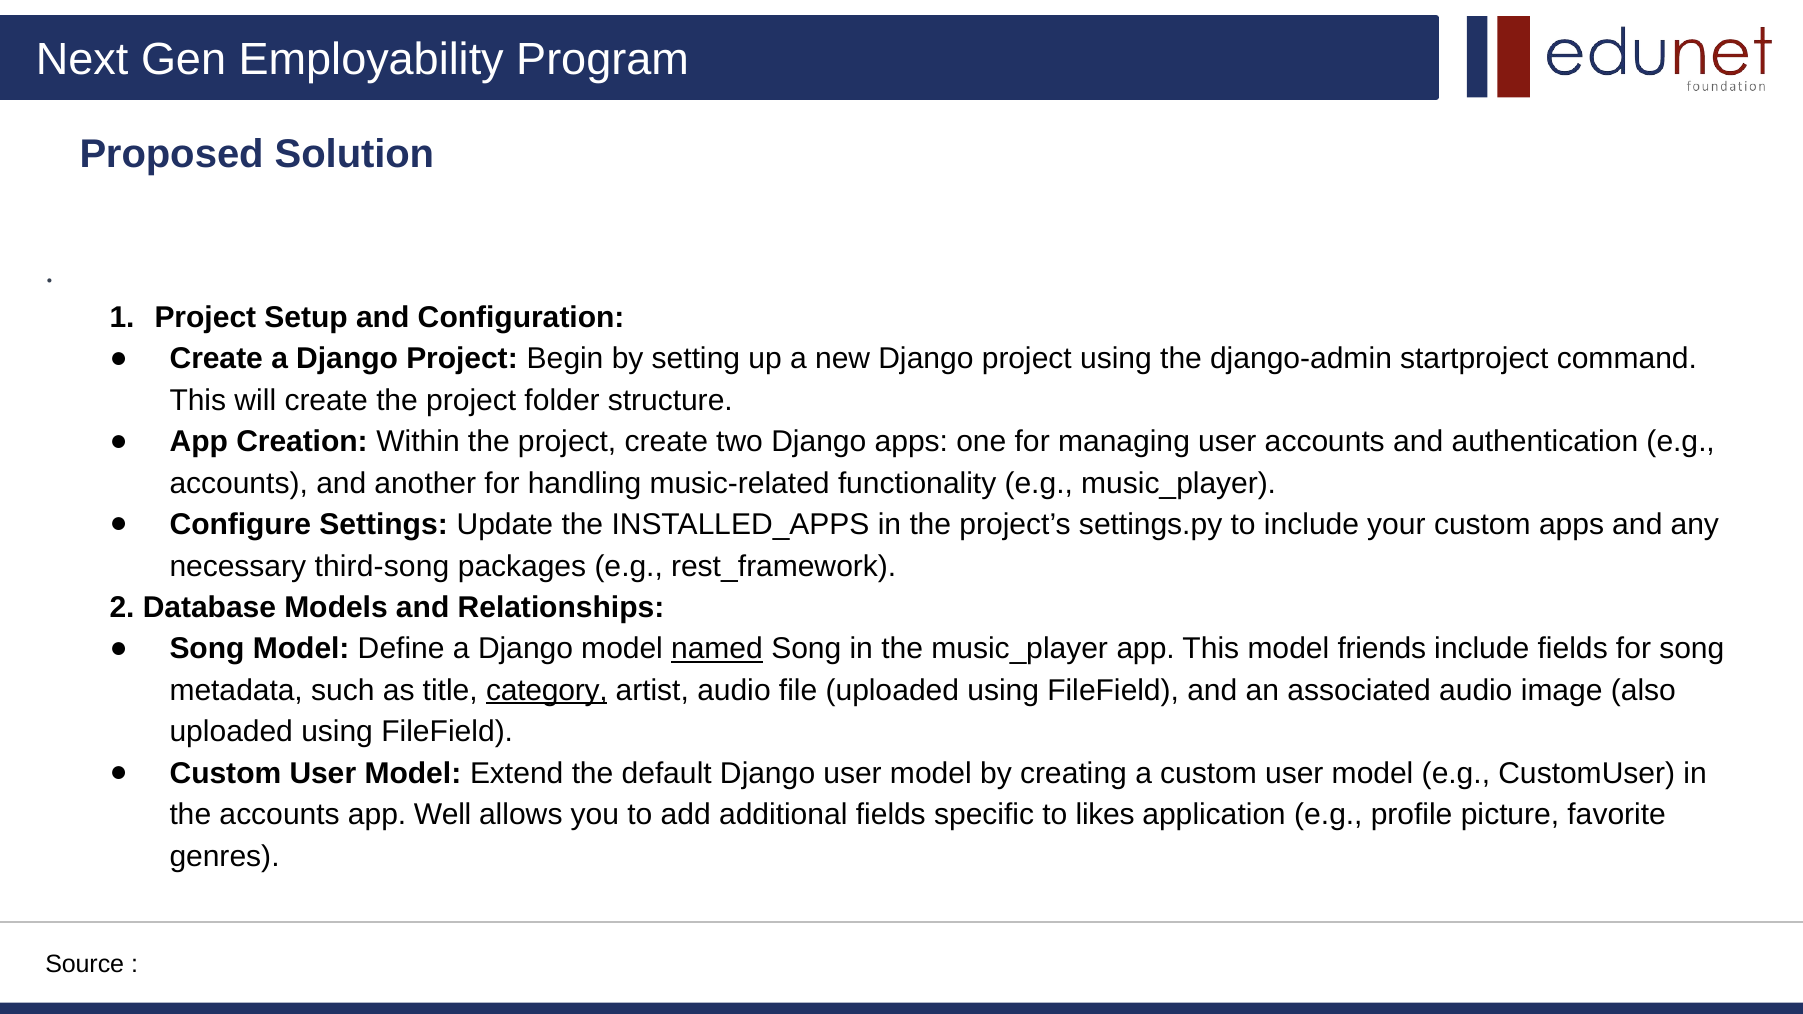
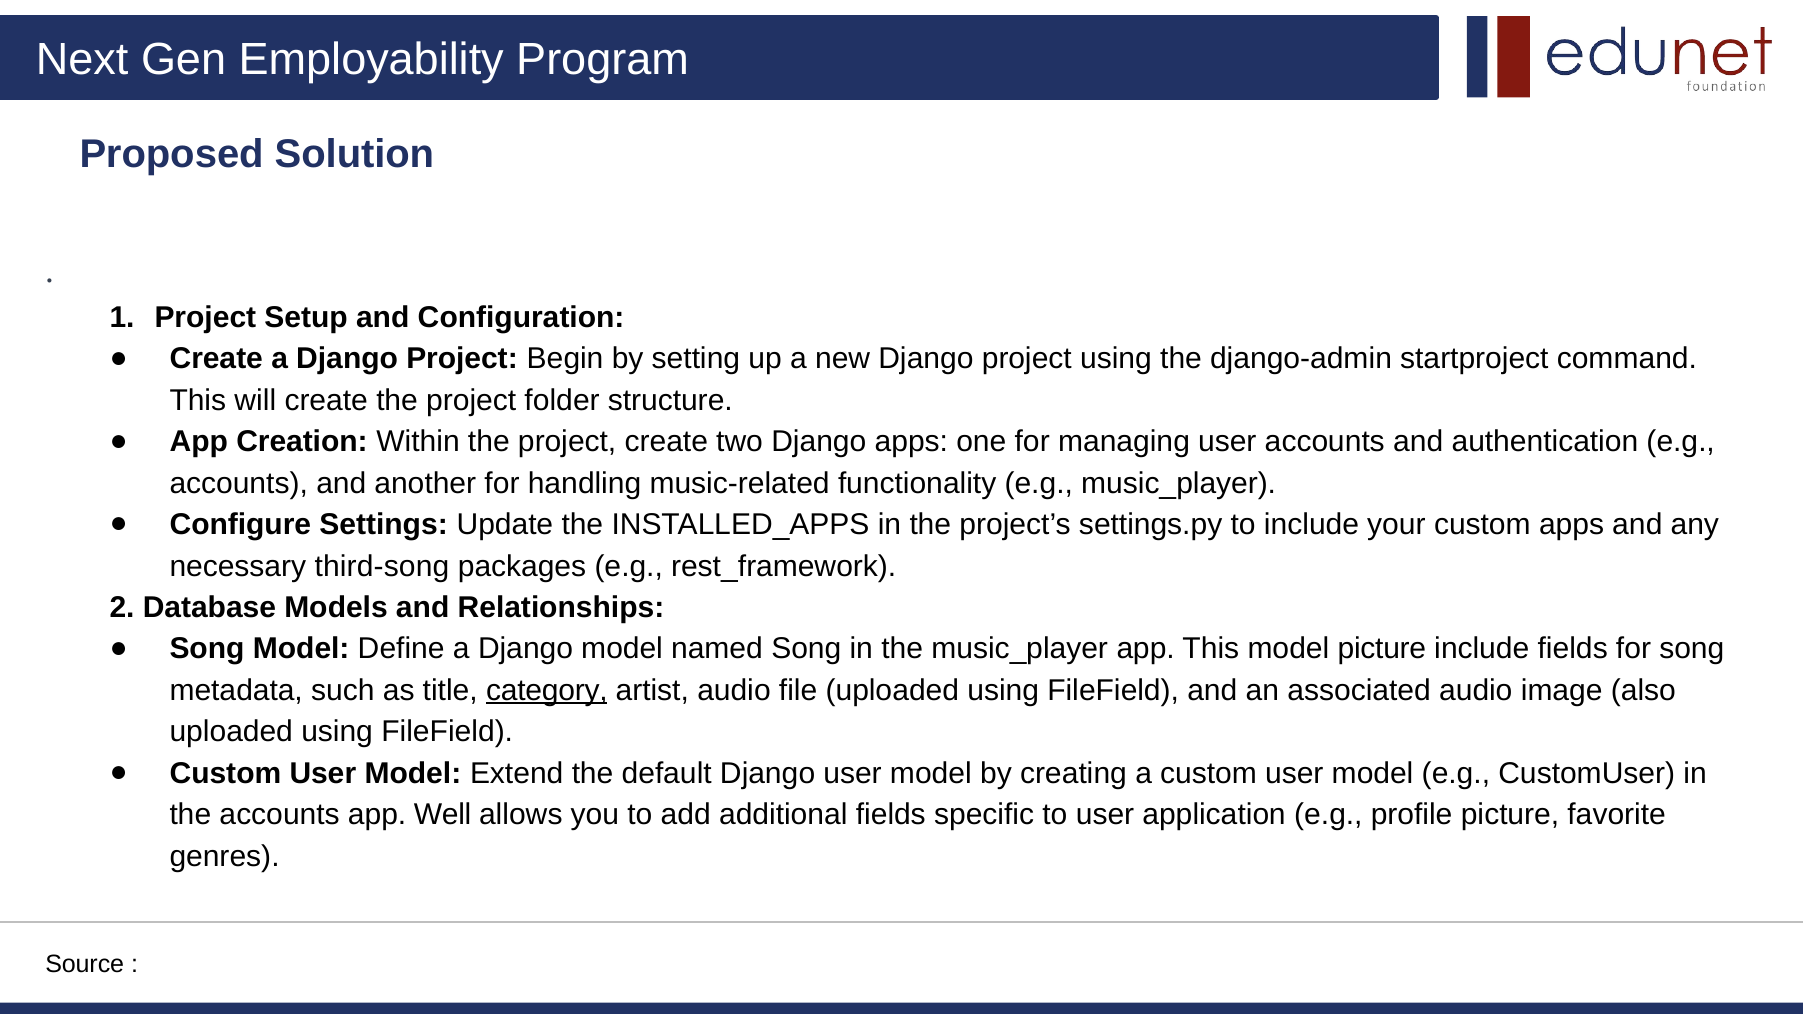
named underline: present -> none (717, 649)
model friends: friends -> picture (1382, 649)
to likes: likes -> user (1105, 815)
